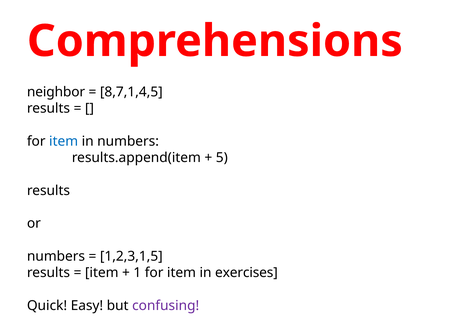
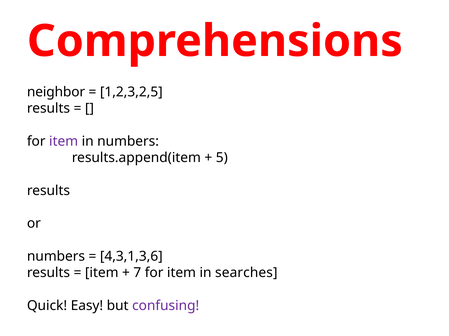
8,7,1,4,5: 8,7,1,4,5 -> 1,2,3,2,5 (131, 92)
item colour: blue -> purple (64, 142)
1,2,3,1,5: 1,2,3,1,5 -> 4,3,1,3,6 (131, 257)
1: 1 -> 7 (137, 273)
exercises: exercises -> searches (246, 273)
